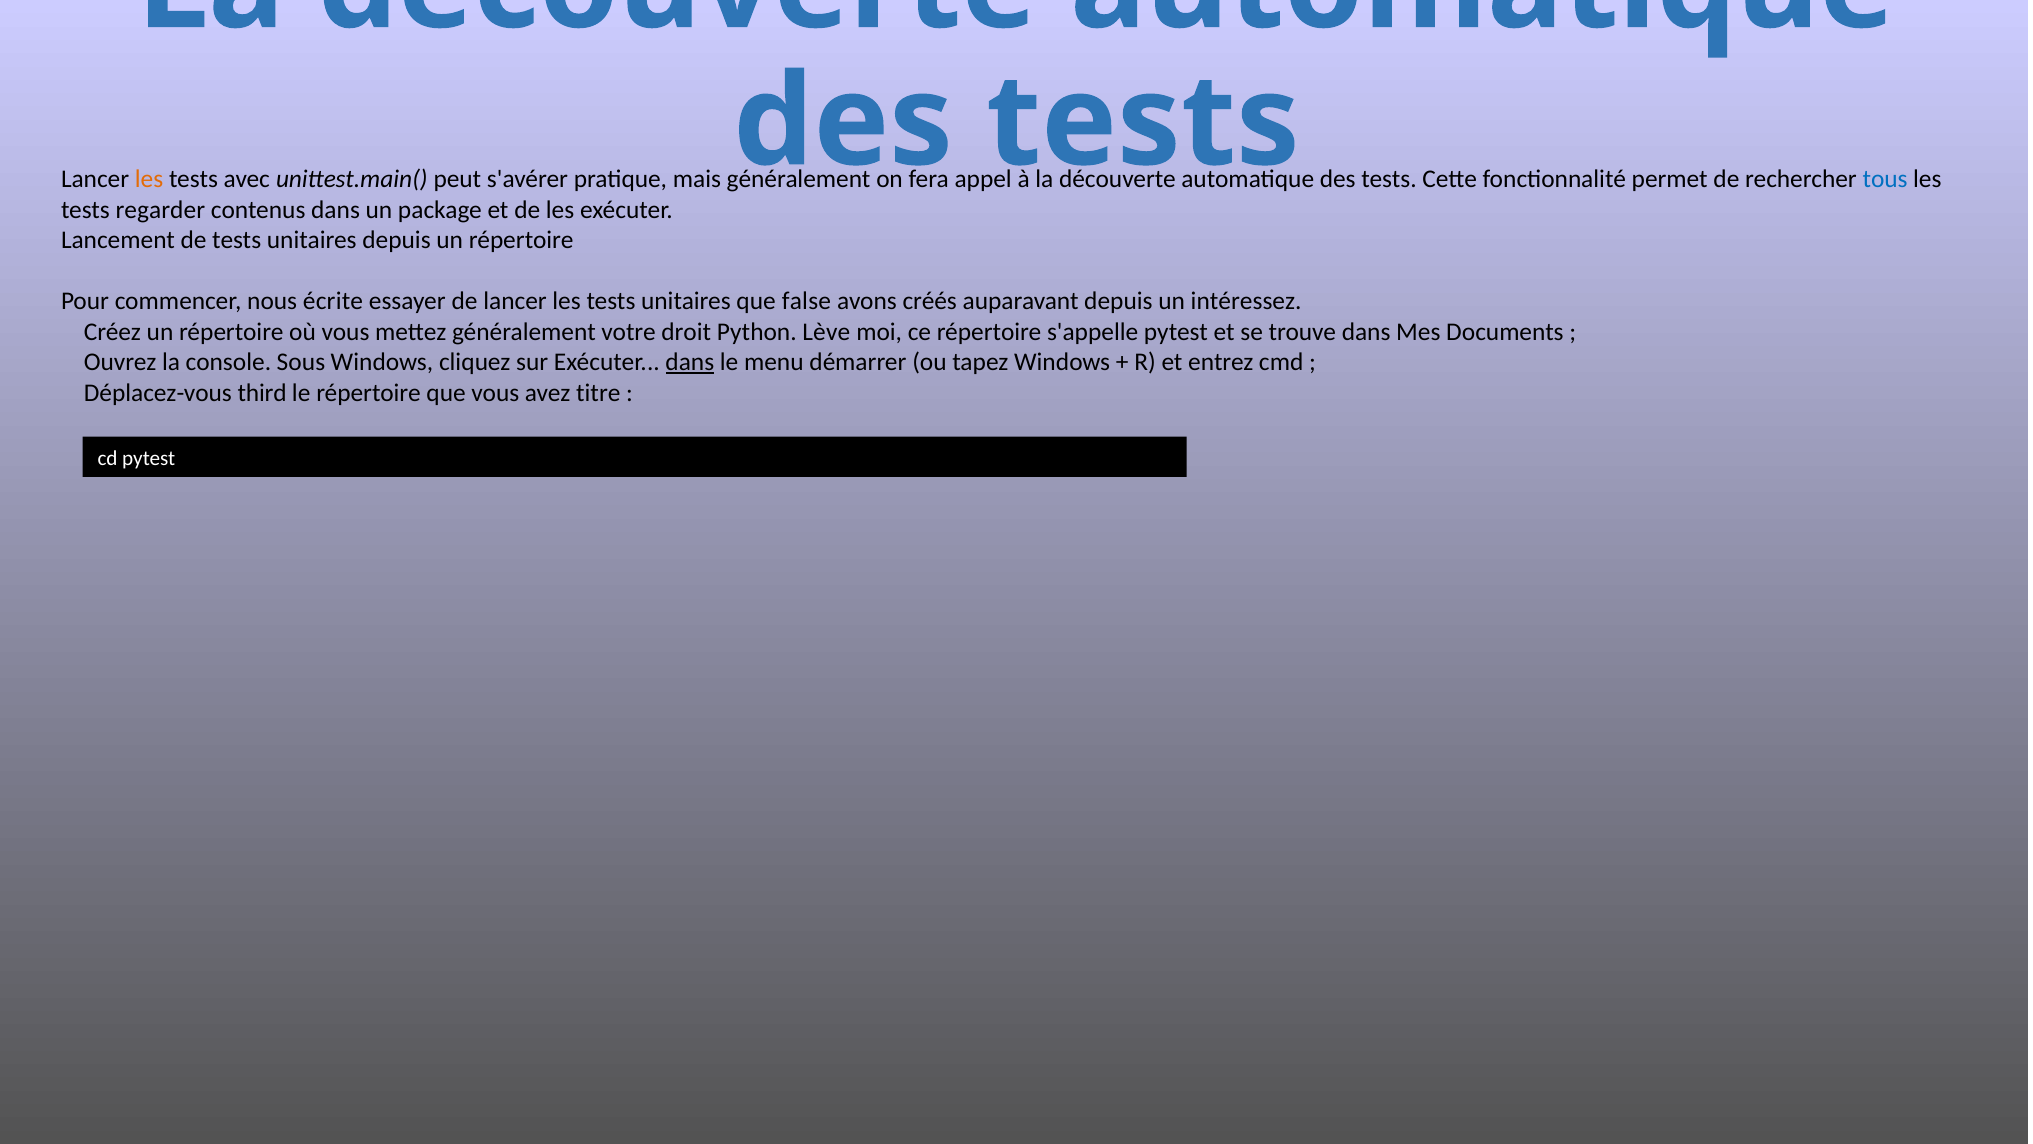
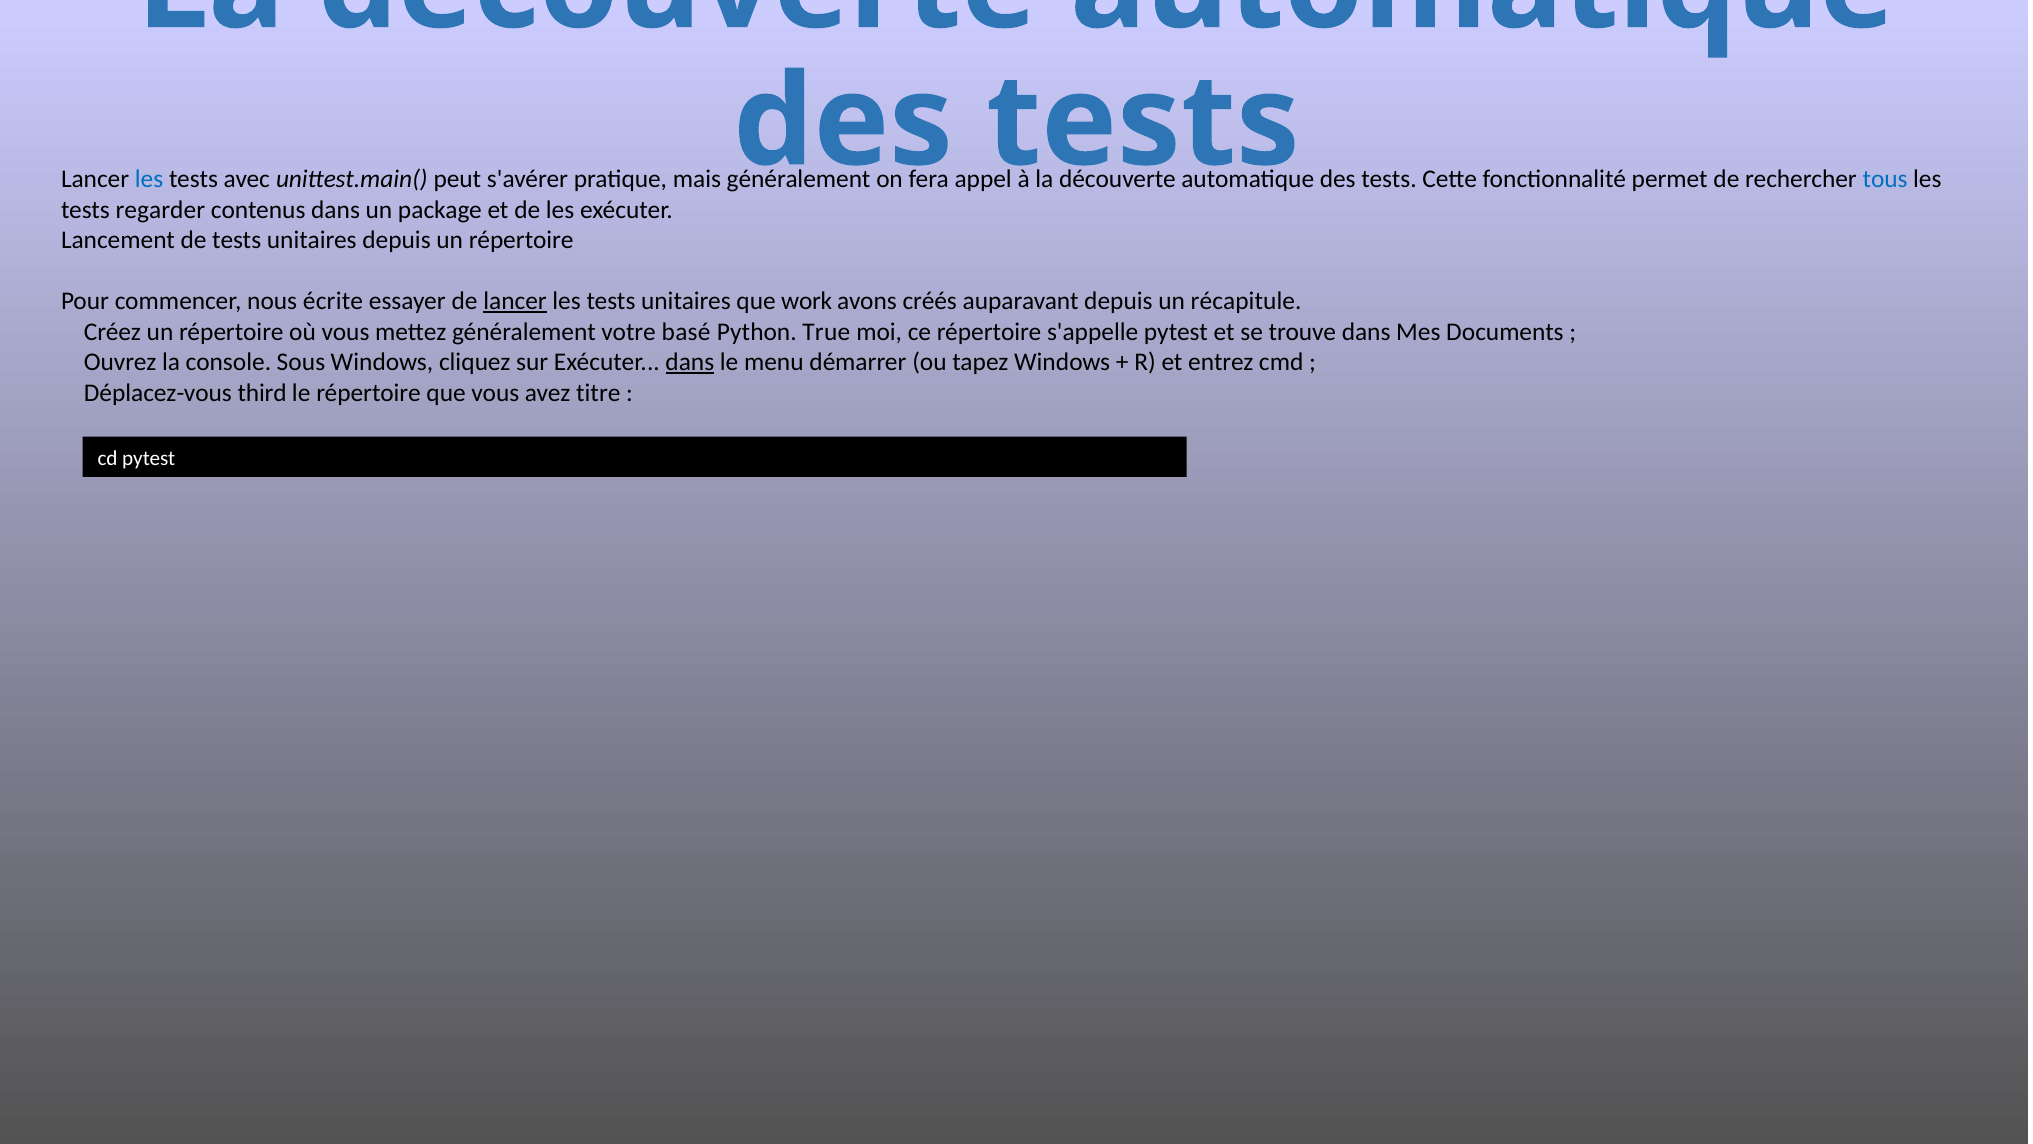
les colour: orange -> blue (149, 179)
lancer underline: none -> present (515, 301)
false: false -> work (807, 301)
intéressez: intéressez -> récapitule (1246, 301)
droit: droit -> basé (686, 332)
Lève: Lève -> True (826, 332)
